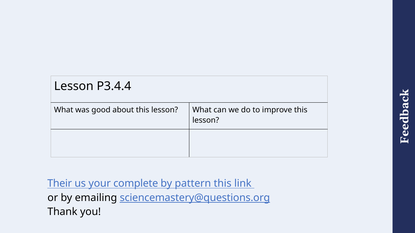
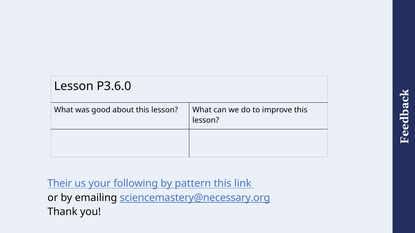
P3.4.4: P3.4.4 -> P3.6.0 (114, 86)
complete: complete -> following (136, 184)
sciencemastery@questions.org: sciencemastery@questions.org -> sciencemastery@necessary.org (195, 198)
